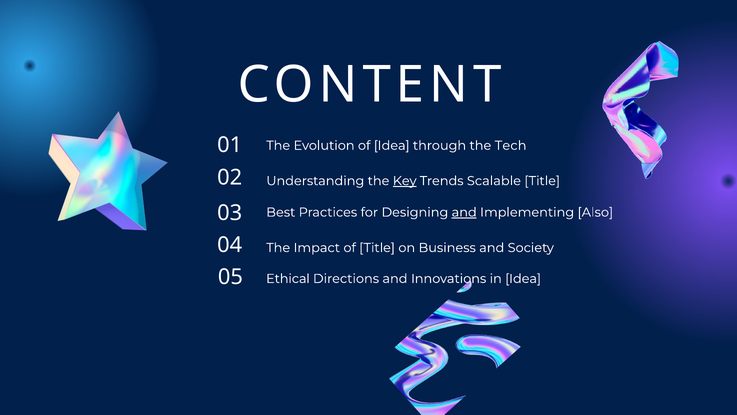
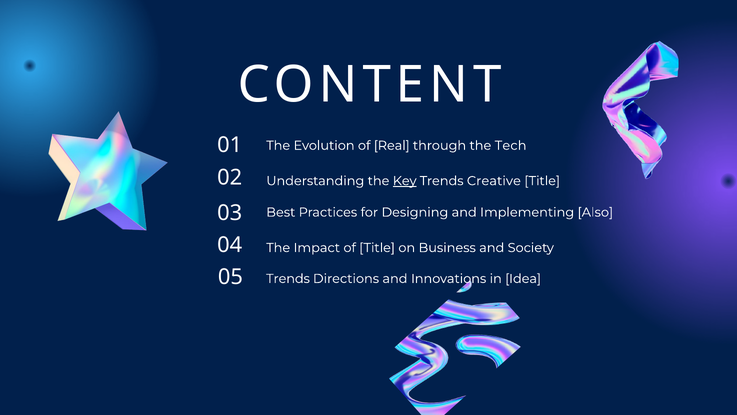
of Idea: Idea -> Real (392, 145)
Scalable: Scalable -> Creative (494, 181)
and underline: present -> none (464, 212)
Ethical: Ethical -> Trends (288, 278)
